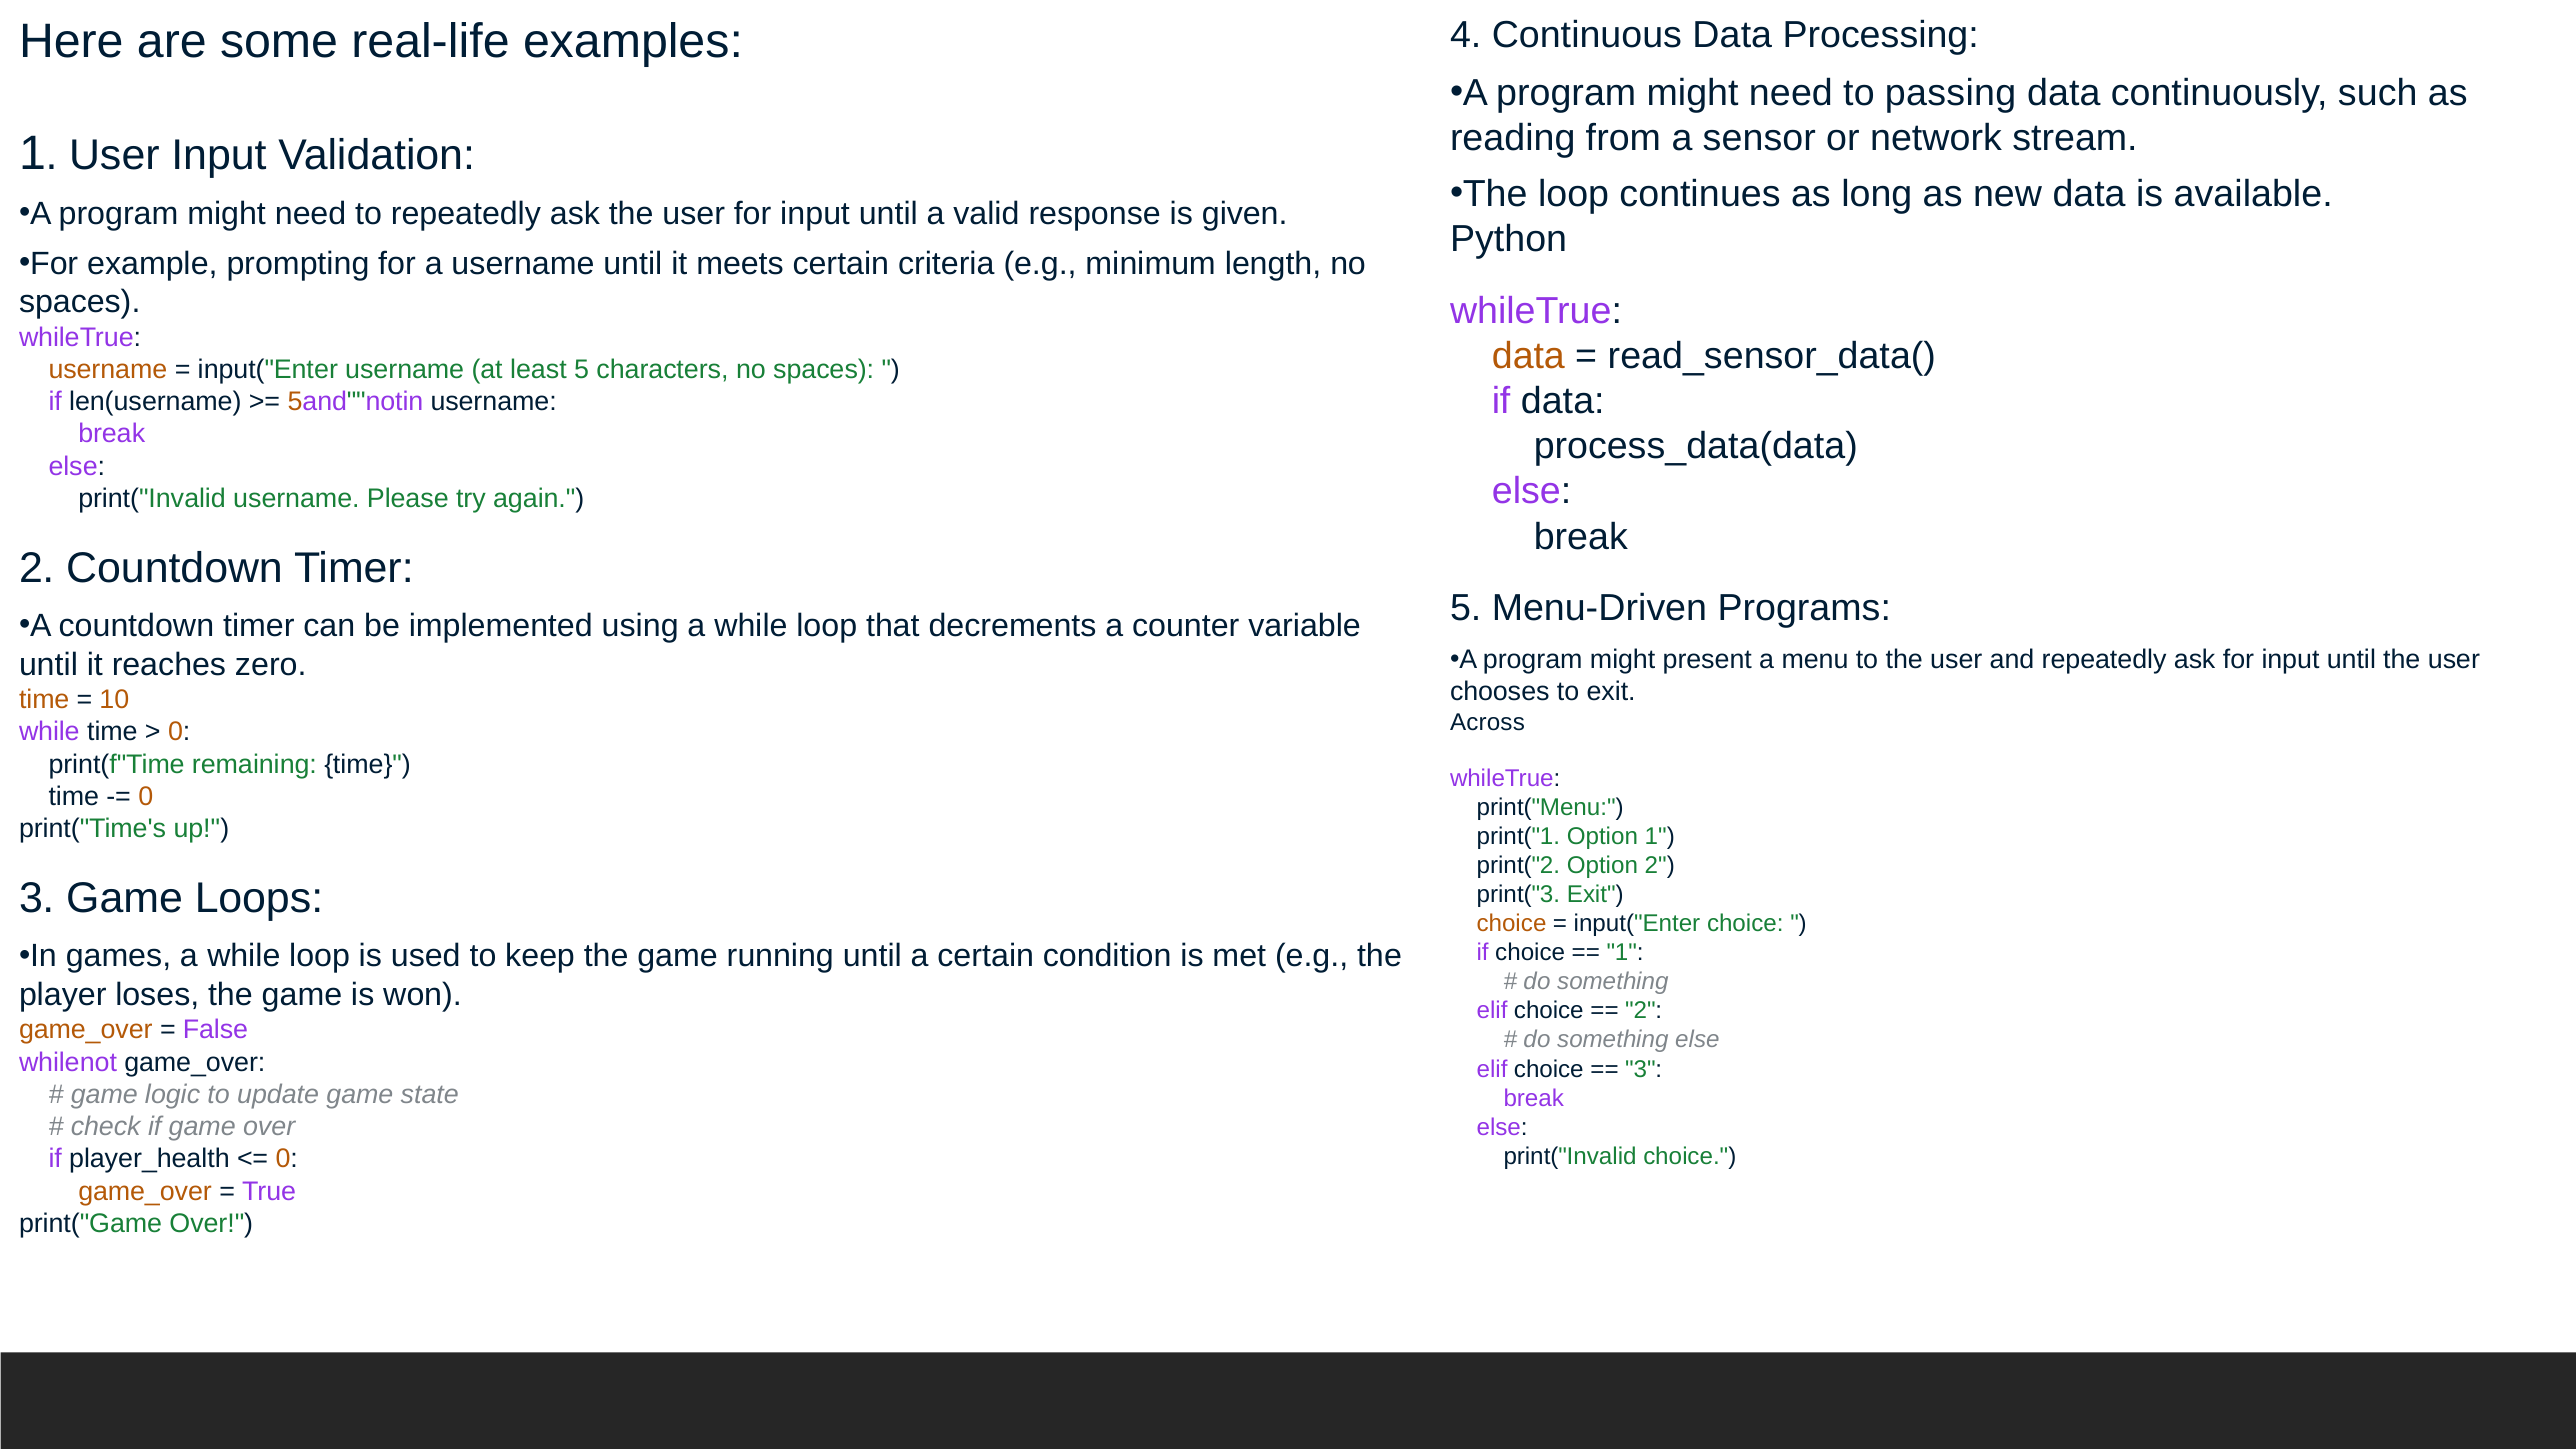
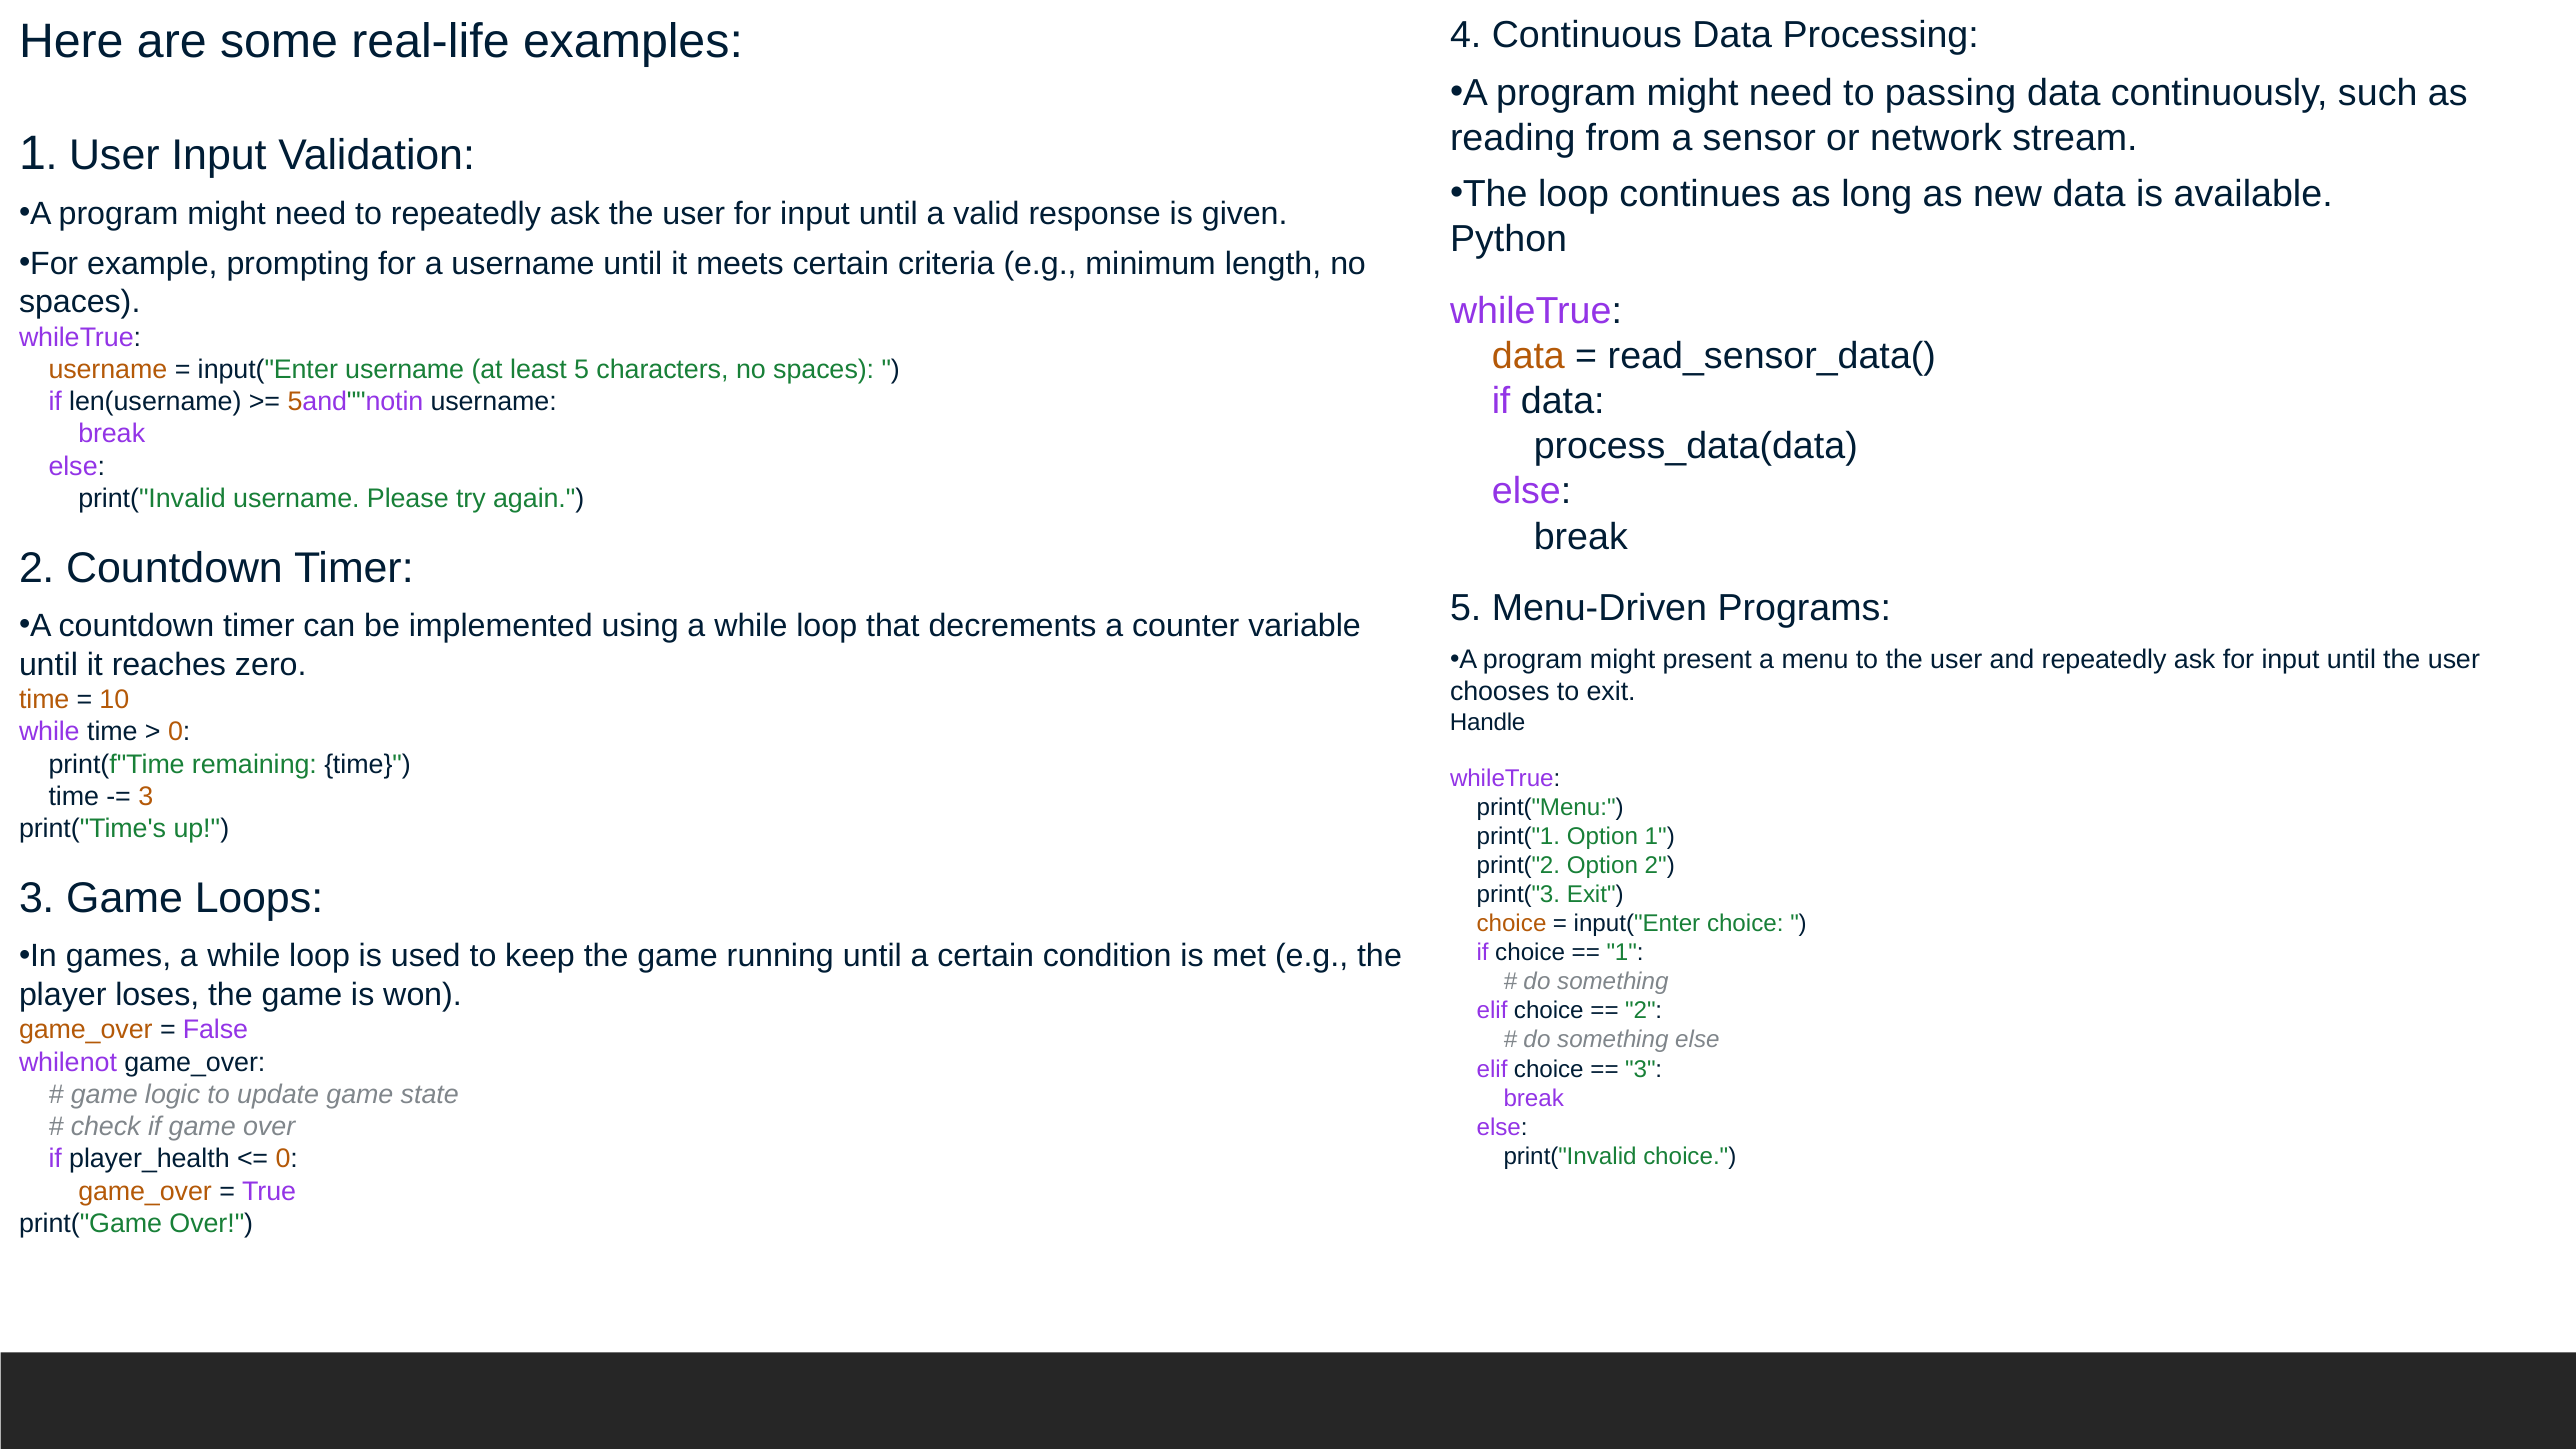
Across: Across -> Handle (1488, 723)
0: 0 -> 3 (146, 796)
